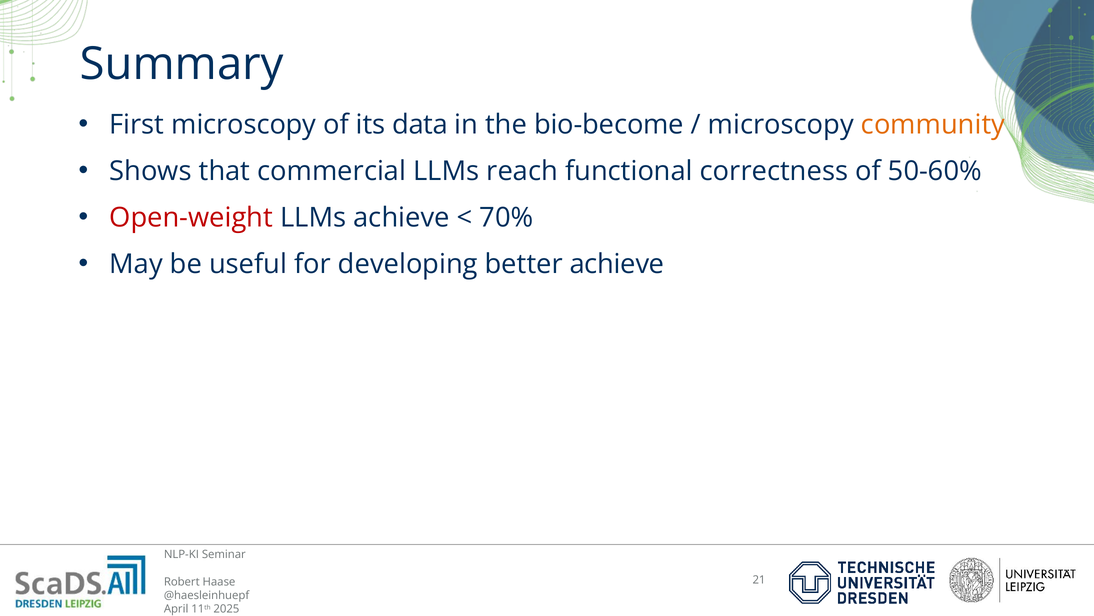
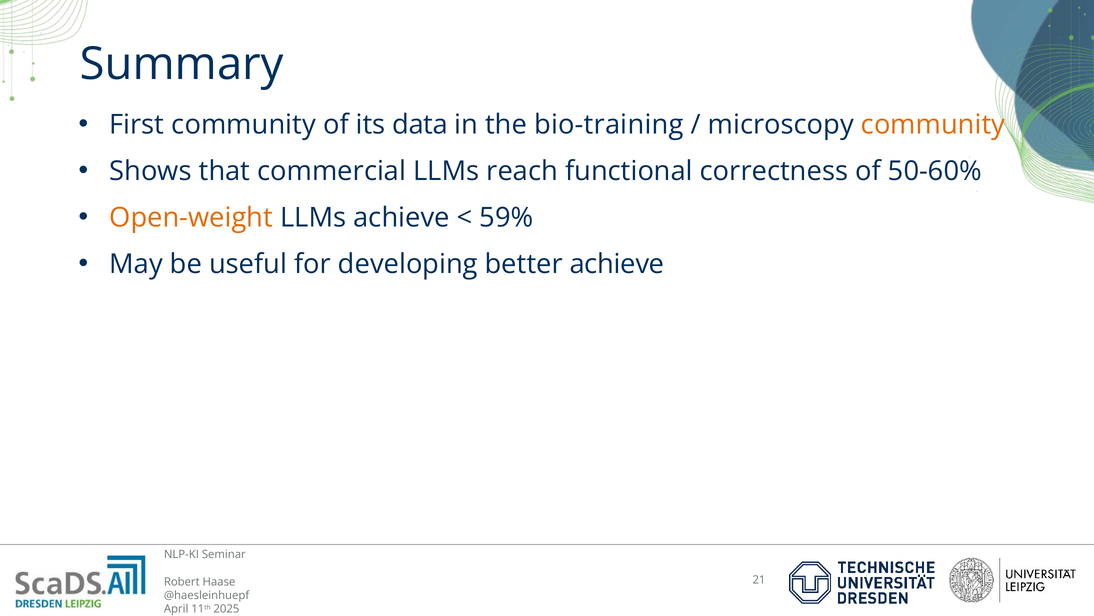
First microscopy: microscopy -> community (244, 125)
bio-become: bio-become -> bio-training (609, 125)
Open-weight colour: red -> orange (191, 218)
70%: 70% -> 59% (506, 218)
